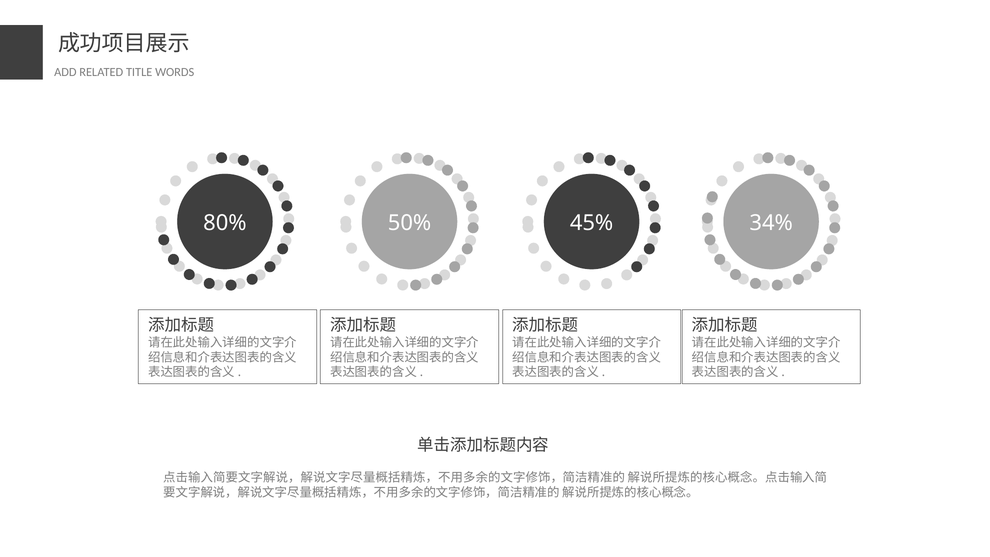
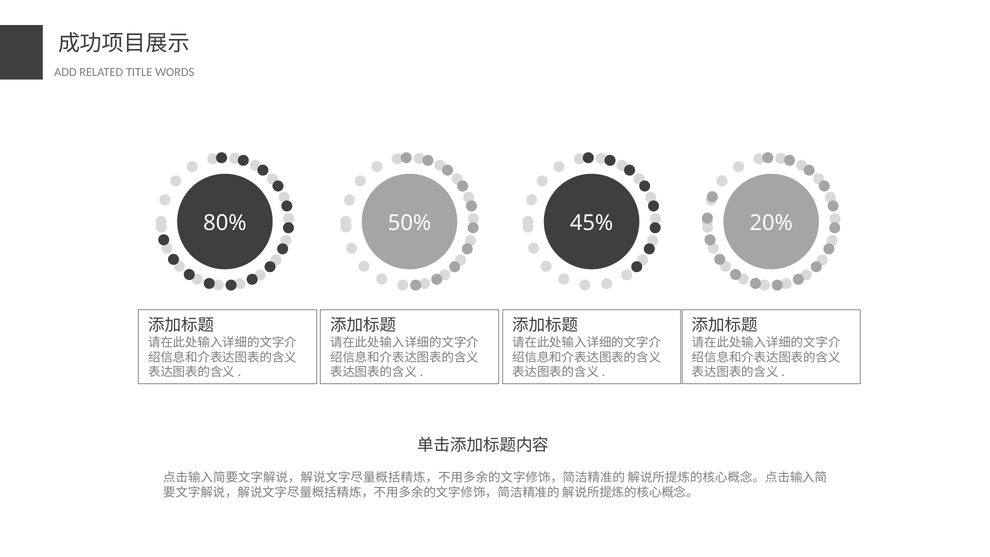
34%: 34% -> 20% (771, 223)
